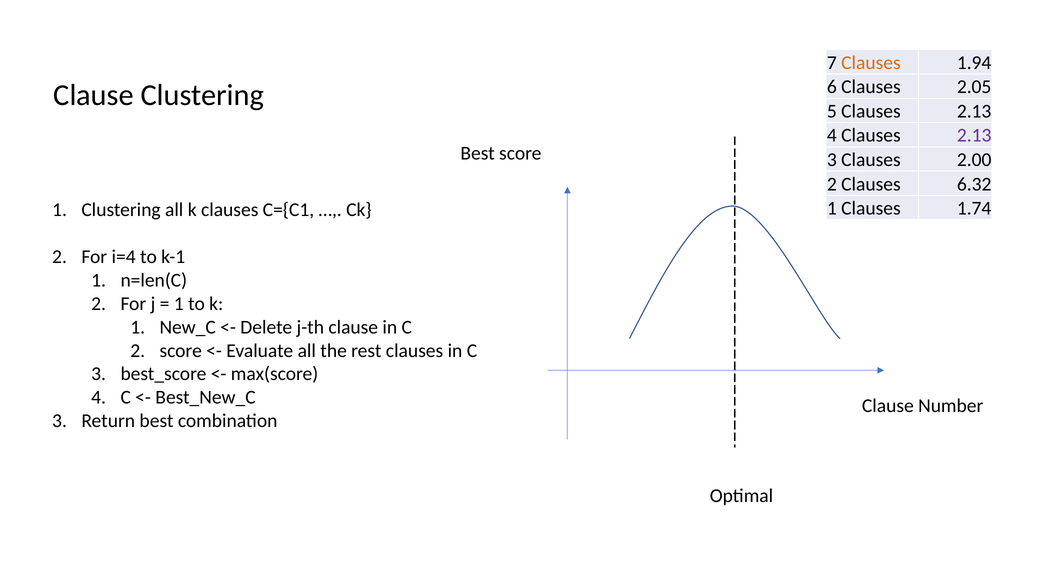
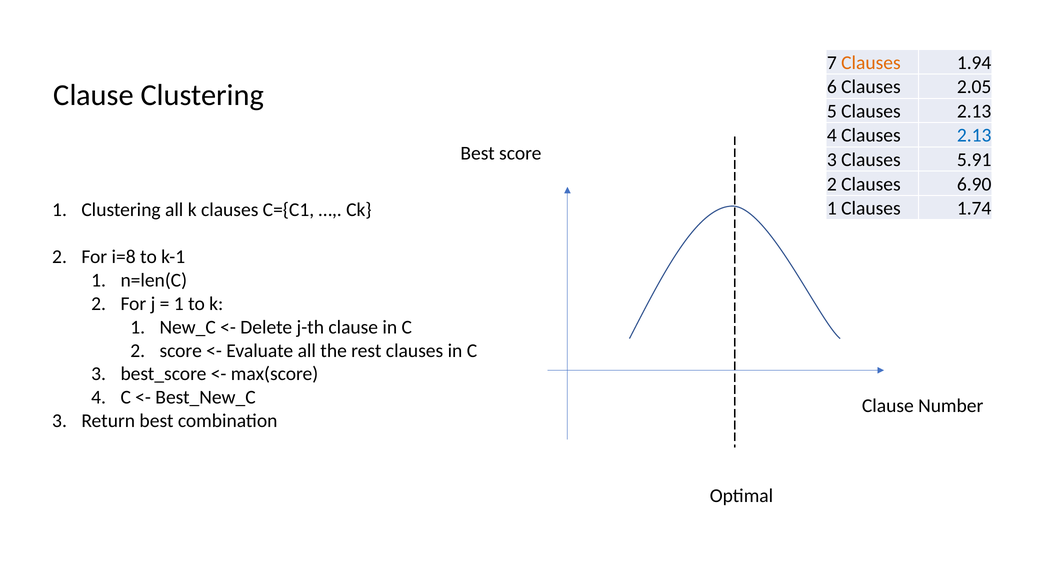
2.13 colour: purple -> blue (974, 136)
2.00: 2.00 -> 5.91 (974, 160)
6.32: 6.32 -> 6.90 (974, 184)
i=4: i=4 -> i=8 (124, 257)
